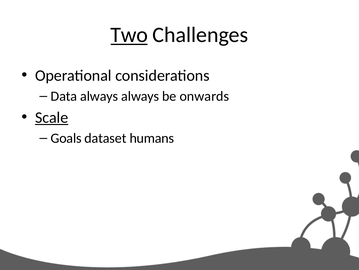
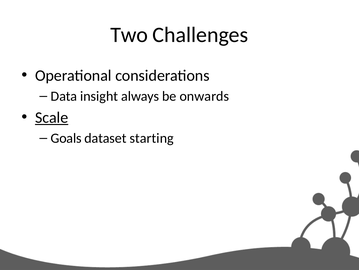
Two underline: present -> none (129, 35)
Data always: always -> insight (99, 96)
humans: humans -> starting (152, 138)
